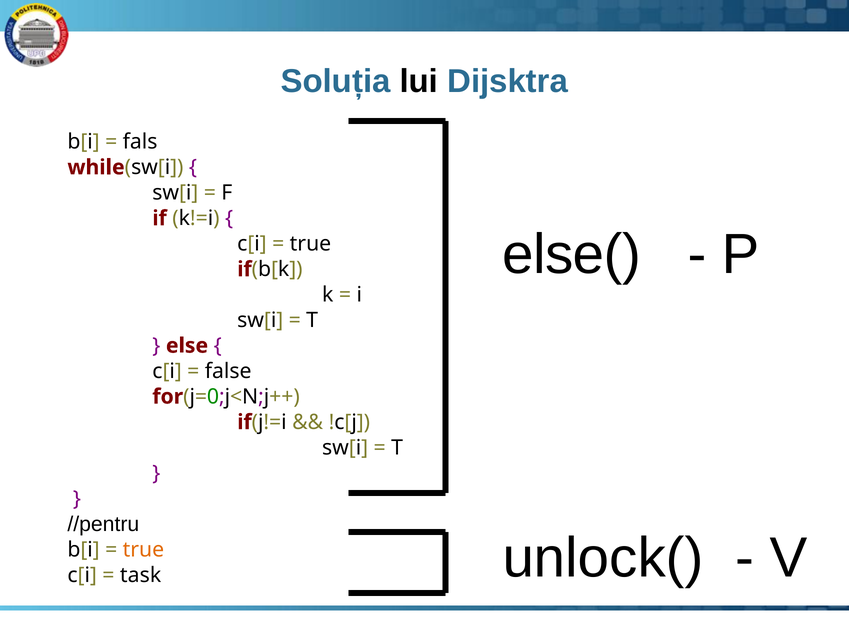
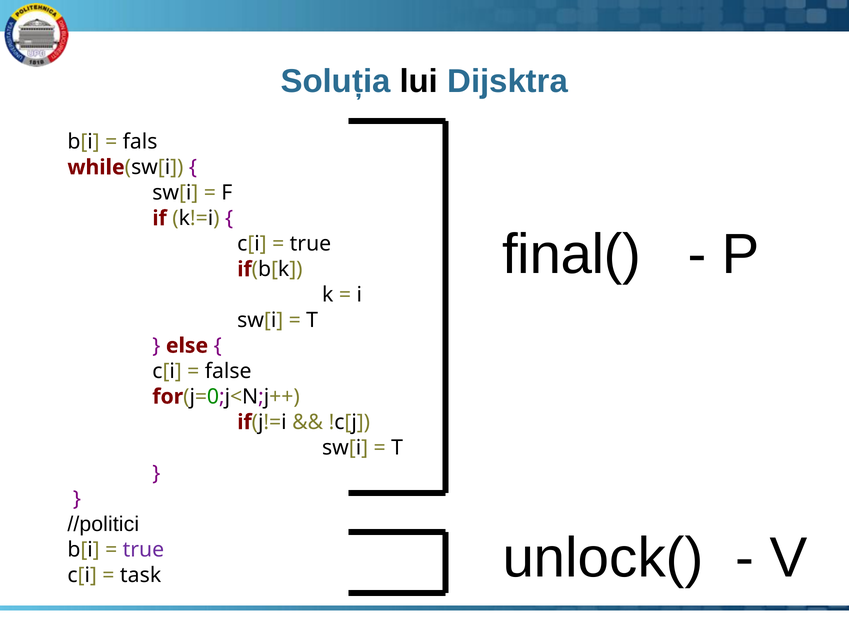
else(: else( -> final( (572, 254)
//pentru: //pentru -> //politici (103, 524)
true colour: orange -> purple (143, 549)
